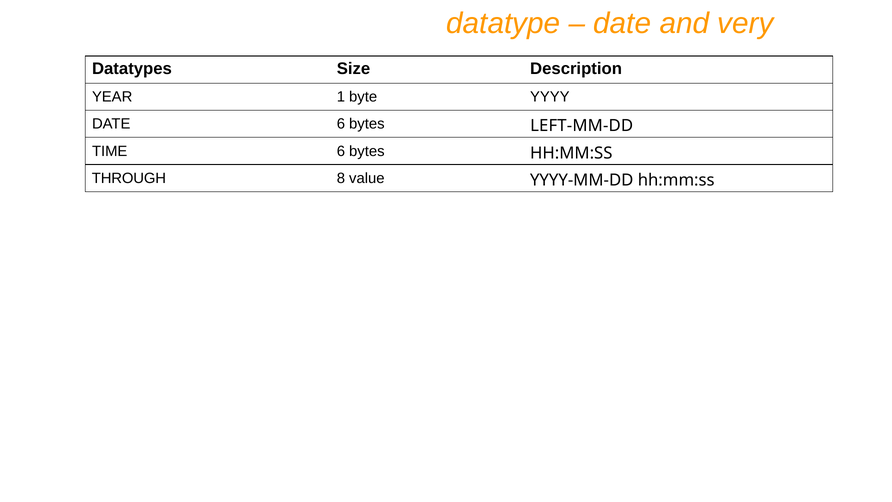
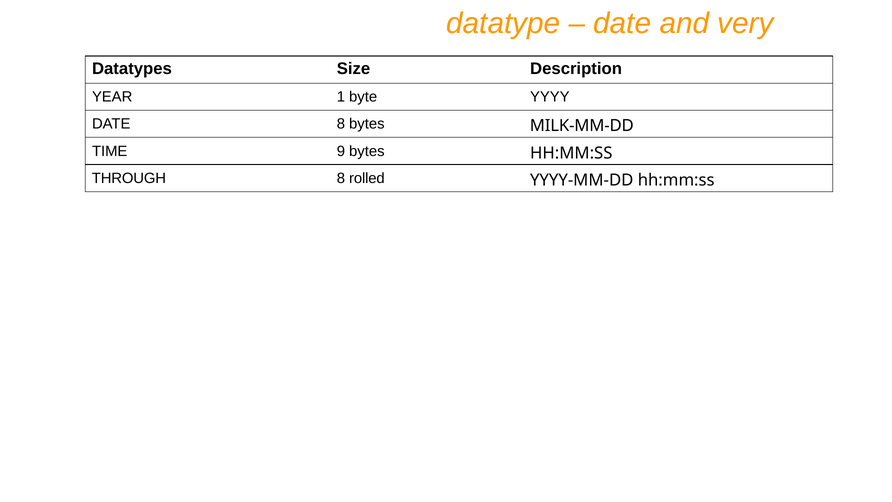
DATE 6: 6 -> 8 (341, 124)
LEFT-MM-DD: LEFT-MM-DD -> MILK-MM-DD (582, 126)
TIME 6: 6 -> 9 (341, 151)
value: value -> rolled (367, 178)
